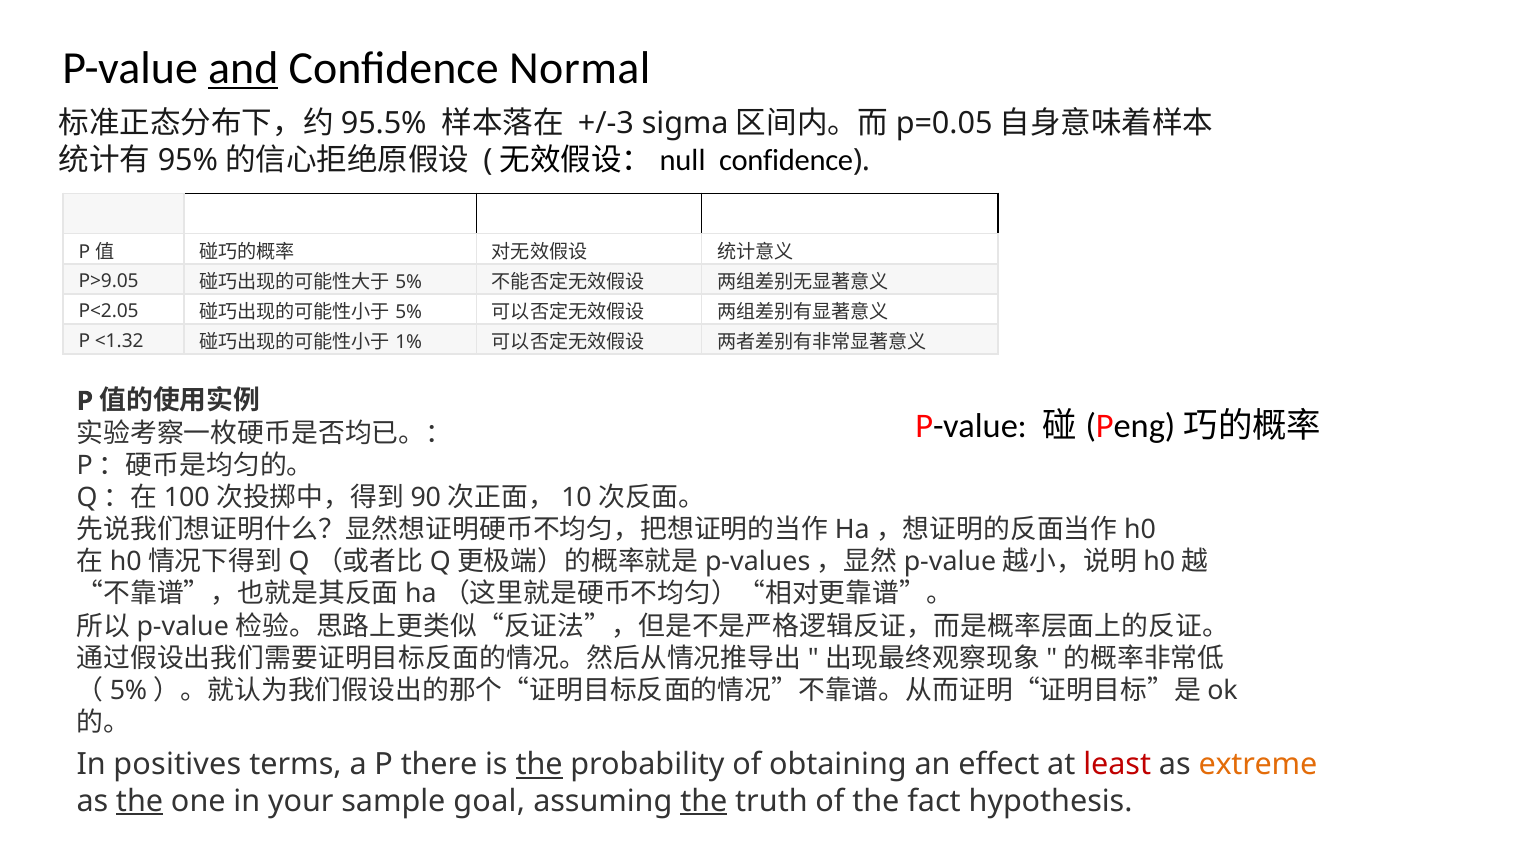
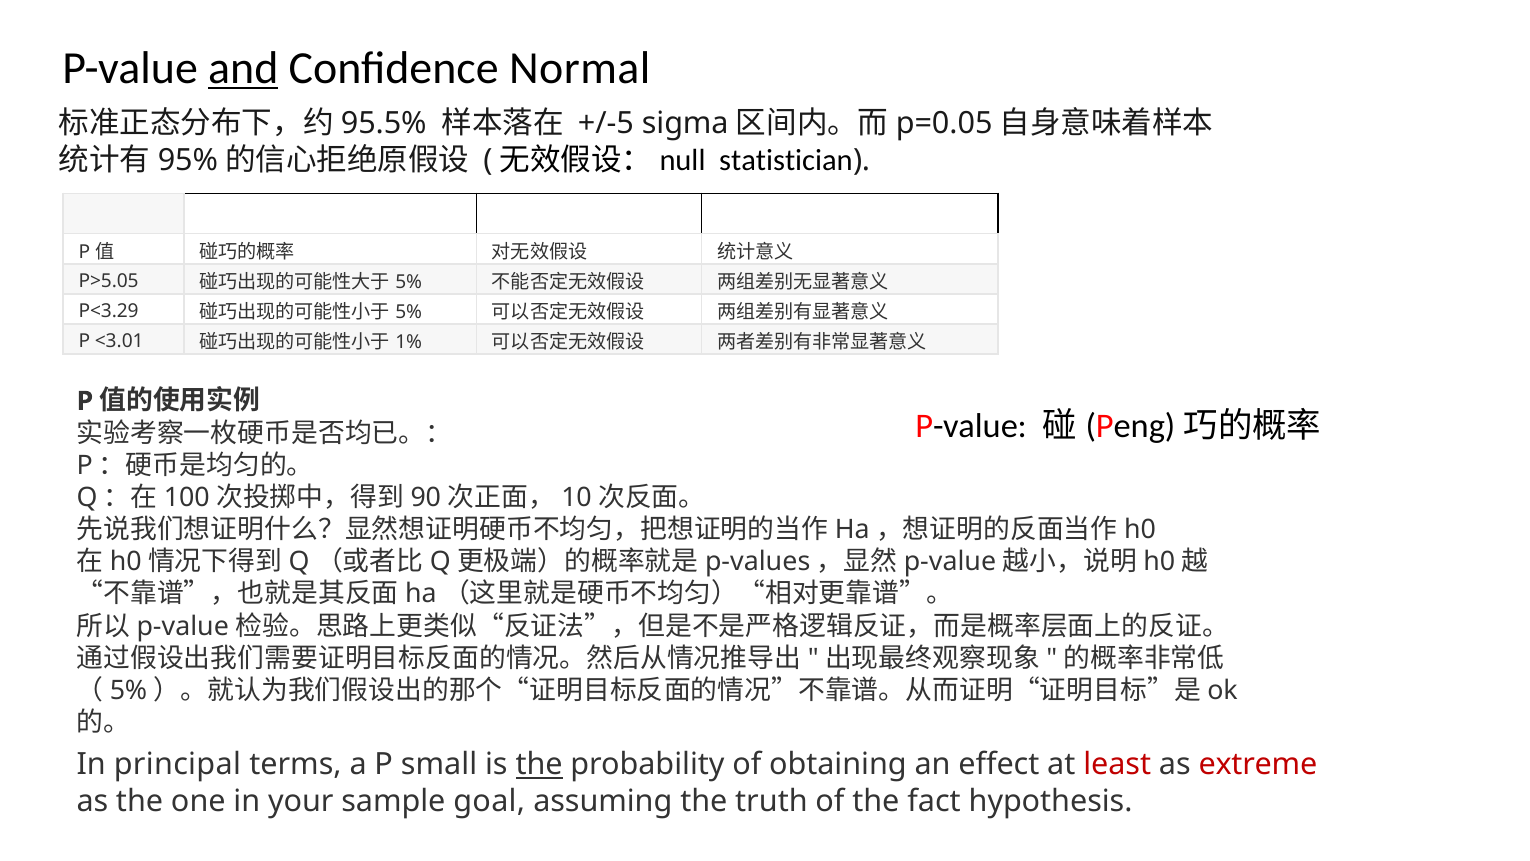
+/-3: +/-3 -> +/-5 (606, 123)
confidence: confidence -> statistician (786, 160)
P>9.05: P>9.05 -> P>5.05 (109, 281)
P<2.05: P<2.05 -> P<3.29 (109, 311)
<1.32: <1.32 -> <3.01 (119, 341)
positives: positives -> principal (177, 764)
there: there -> small (439, 764)
extreme colour: orange -> red (1258, 764)
the underline: present -> none (140, 801)
the underline: present -> none (704, 801)
